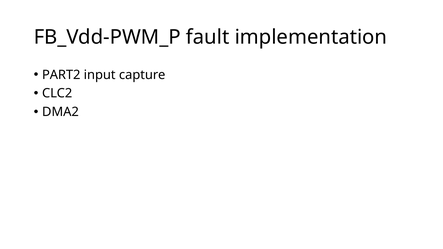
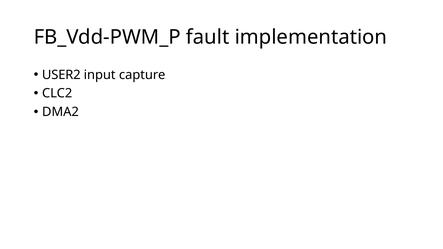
PART2: PART2 -> USER2 (61, 75)
